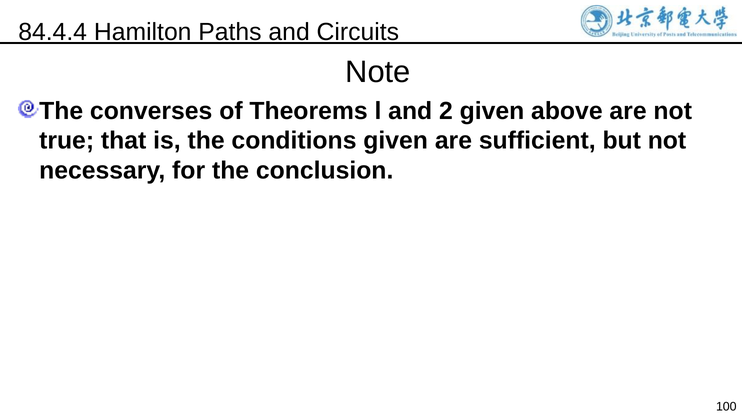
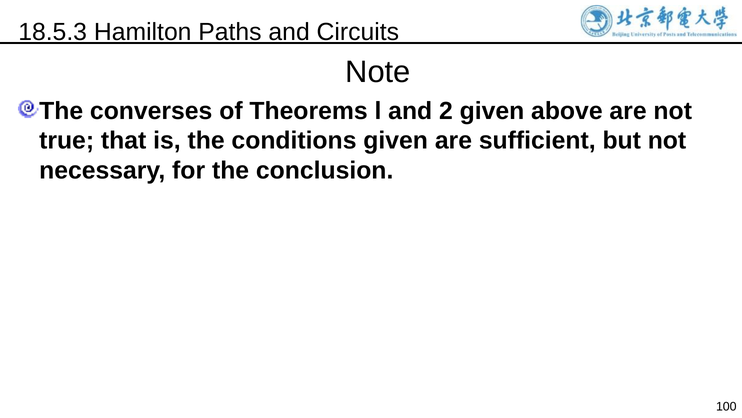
84.4.4: 84.4.4 -> 18.5.3 (53, 32)
